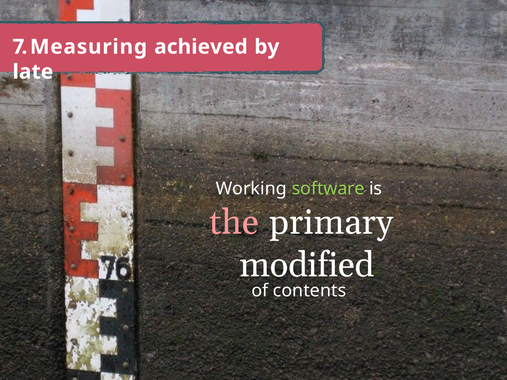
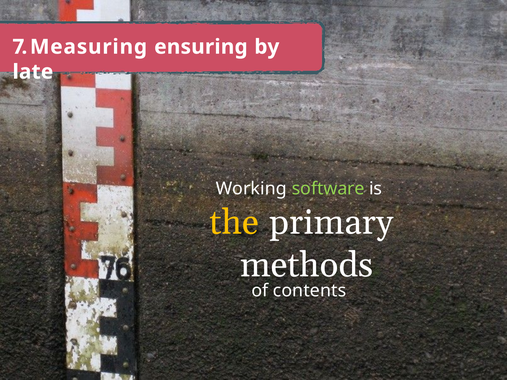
achieved: achieved -> ensuring (201, 47)
the colour: pink -> yellow (234, 223)
modified: modified -> methods (307, 265)
